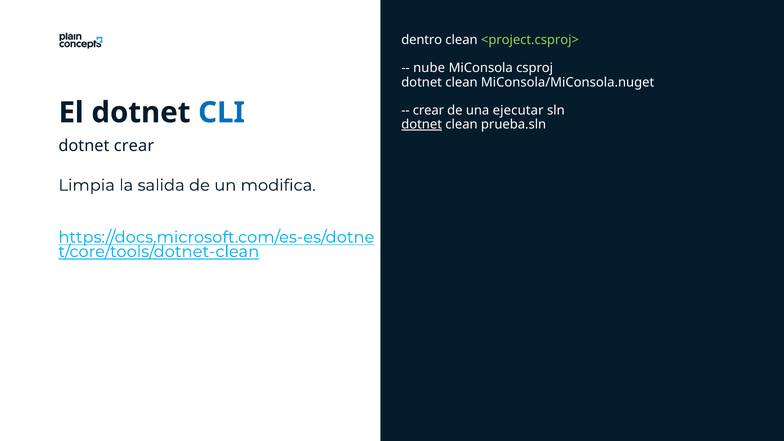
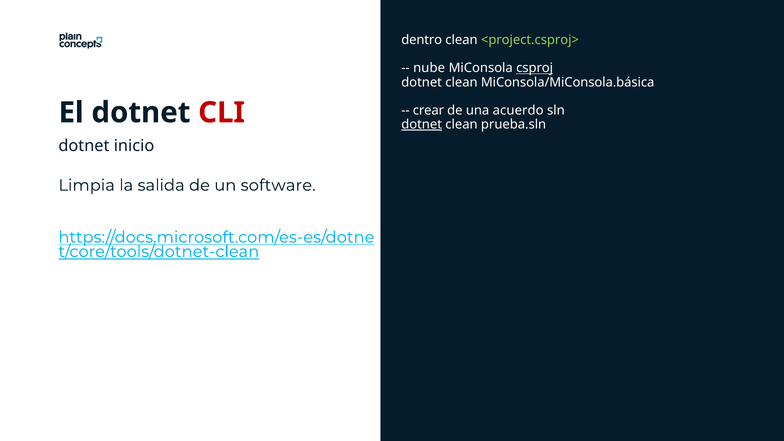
csproj underline: none -> present (535, 68)
MiConsola/MiConsola.nuget: MiConsola/MiConsola.nuget -> MiConsola/MiConsola.básica (568, 82)
ejecutar: ejecutar -> acuerdo (518, 110)
CLI colour: blue -> red (222, 113)
dotnet crear: crear -> inicio (134, 146)
modifica: modifica -> software (278, 185)
